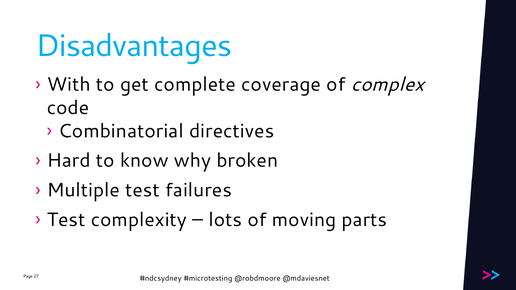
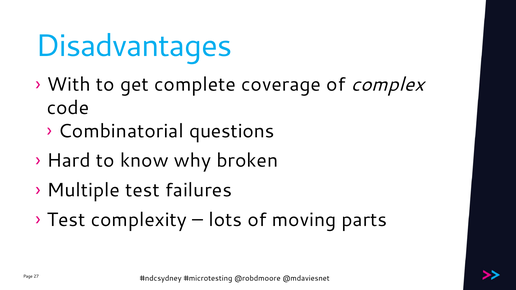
directives: directives -> questions (232, 131)
